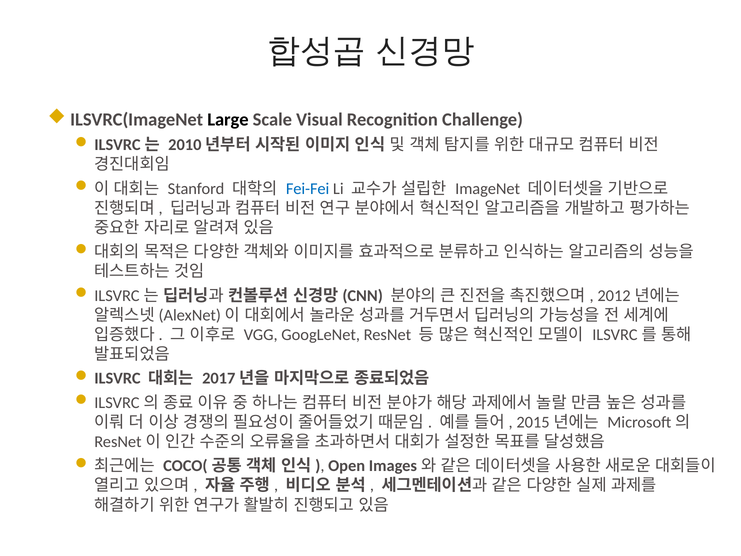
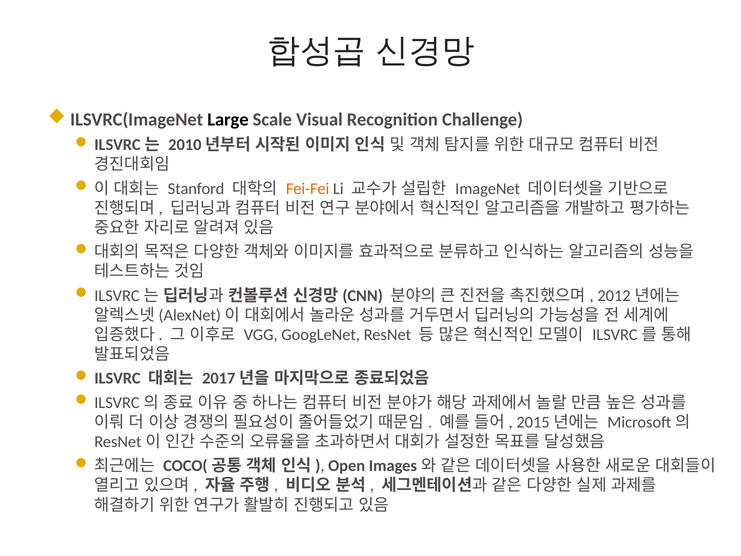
Fei-Fei colour: blue -> orange (308, 189)
